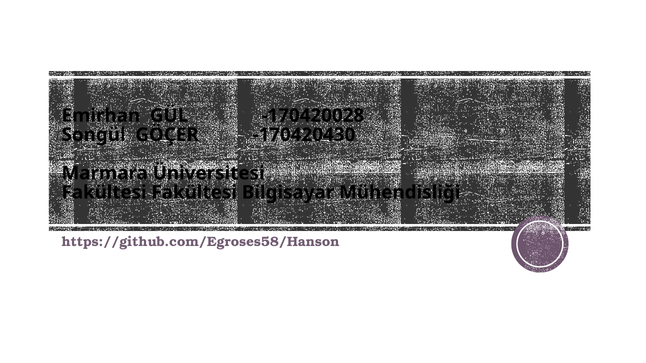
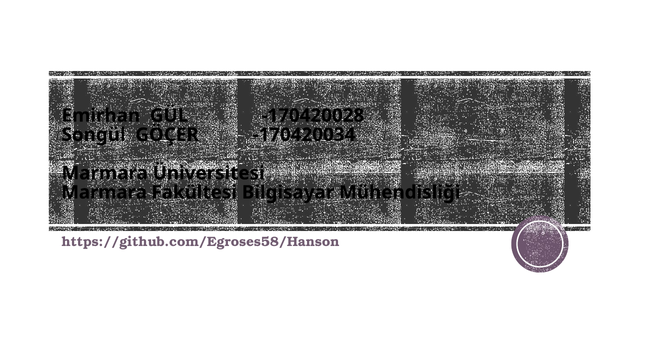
-170420430: -170420430 -> -170420034 (304, 135)
Fakültesi: Fakültesi -> Marmara (104, 193)
